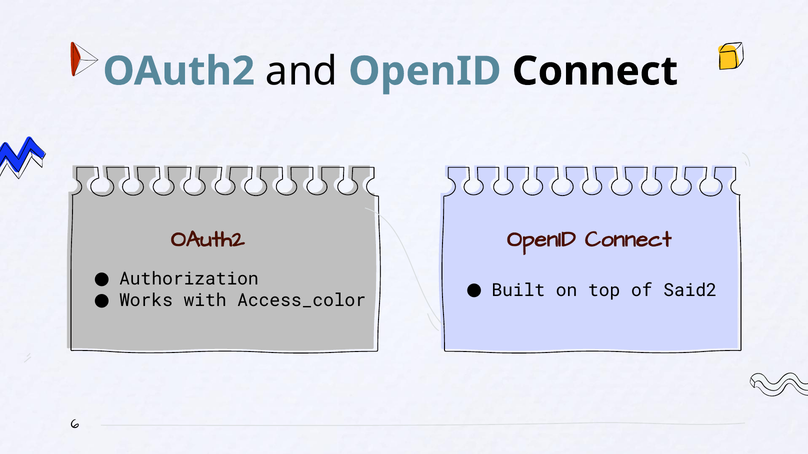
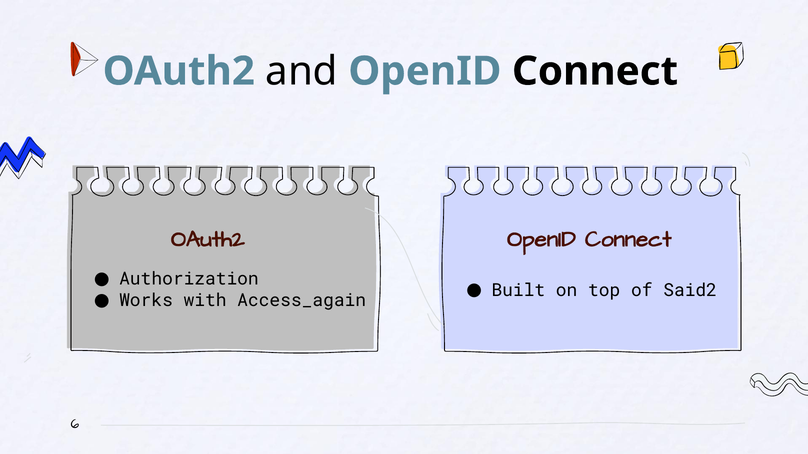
Access_color: Access_color -> Access_again (302, 301)
